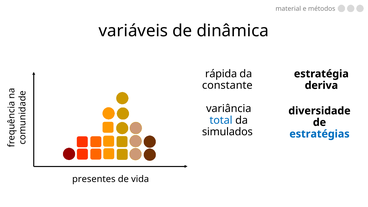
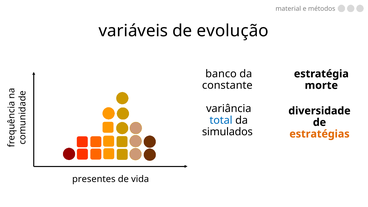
dinâmica: dinâmica -> evolução (233, 31)
rápida: rápida -> banco (221, 74)
deriva: deriva -> morte (321, 85)
estratégias colour: blue -> orange (319, 134)
